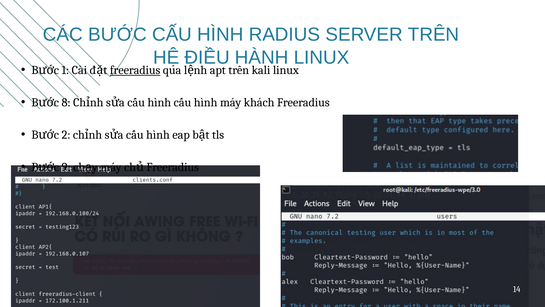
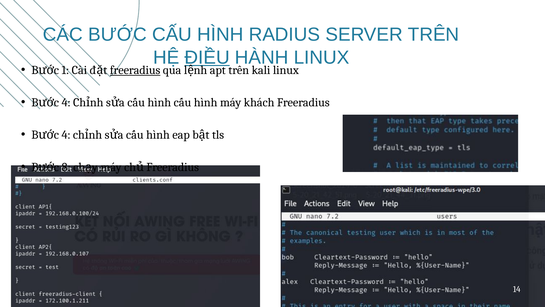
ĐIỀU underline: none -> present (207, 57)
8: 8 -> 4 (66, 102)
2: 2 -> 4 (66, 135)
9: 9 -> 8 (66, 167)
